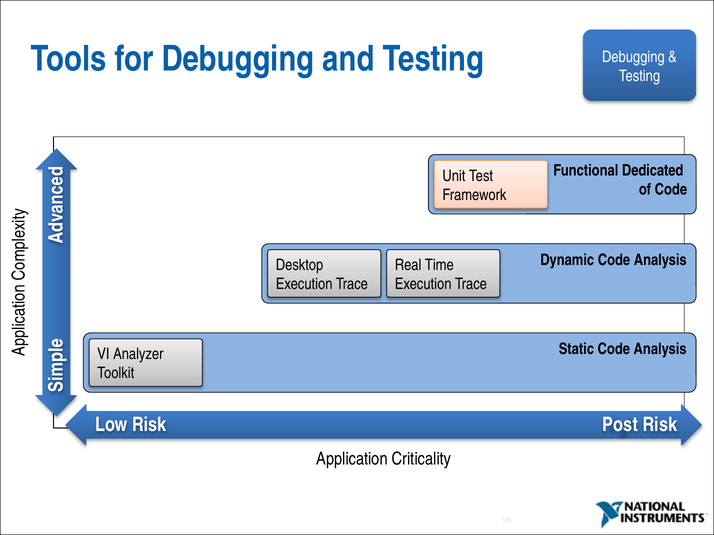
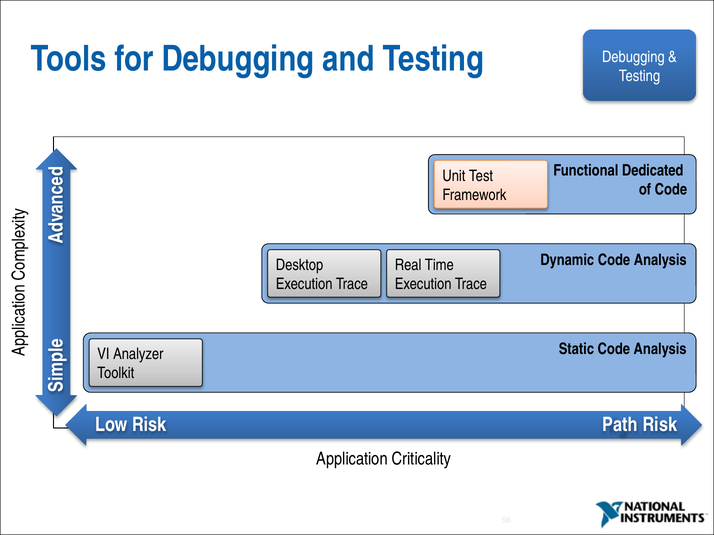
Post: Post -> Path (620, 425)
